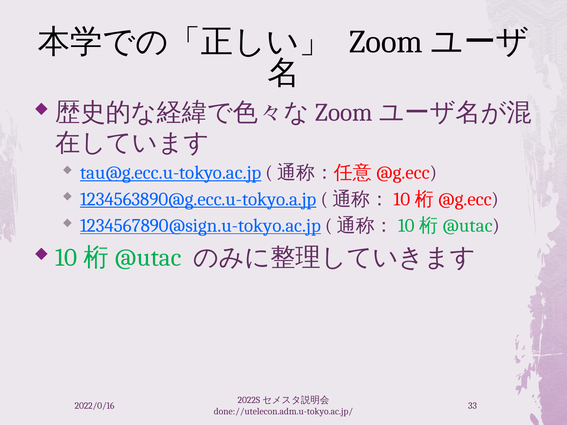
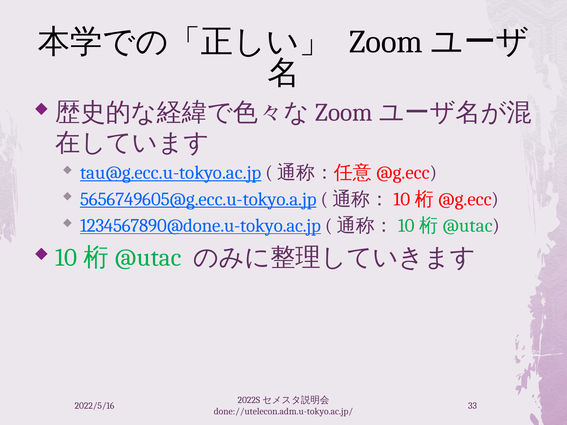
1234563890@g.ecc.u-tokyo.a.jp: 1234563890@g.ecc.u-tokyo.a.jp -> 5656749605@g.ecc.u-tokyo.a.jp (198, 199)
1234567890@sign.u-tokyo.ac.jp: 1234567890@sign.u-tokyo.ac.jp -> 1234567890@done.u-tokyo.ac.jp (201, 226)
2022/0/16: 2022/0/16 -> 2022/5/16 (94, 406)
